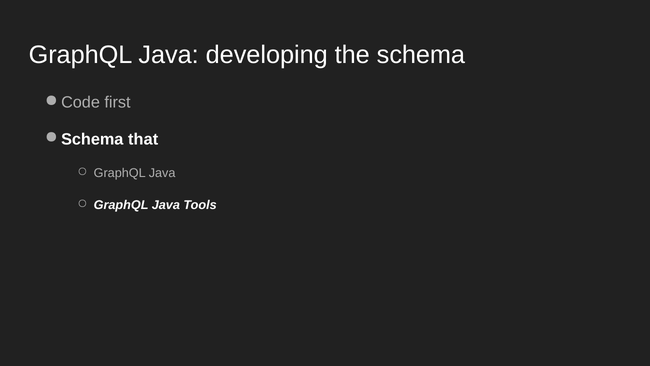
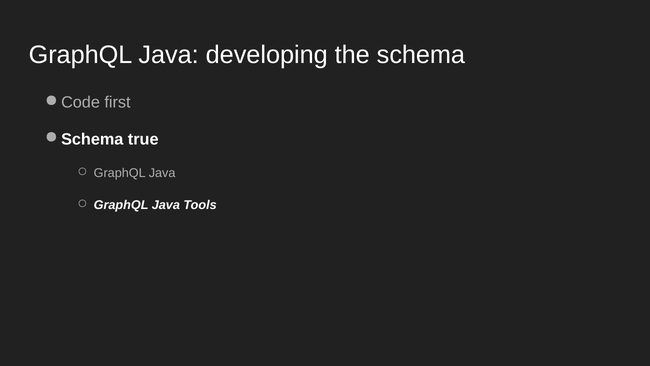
that: that -> true (143, 139)
